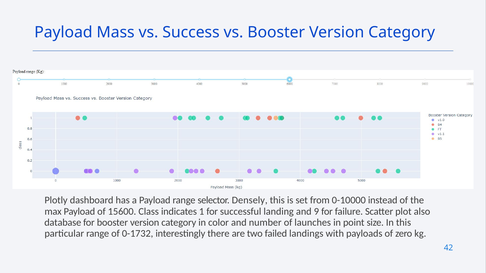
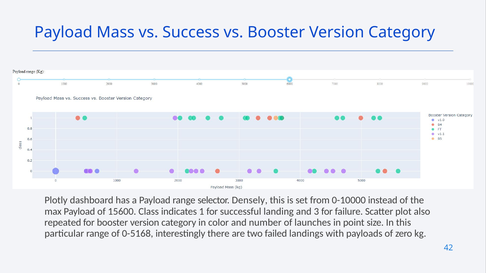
9: 9 -> 3 (316, 212)
database: database -> repeated (63, 223)
0-1732: 0-1732 -> 0-5168 (138, 234)
